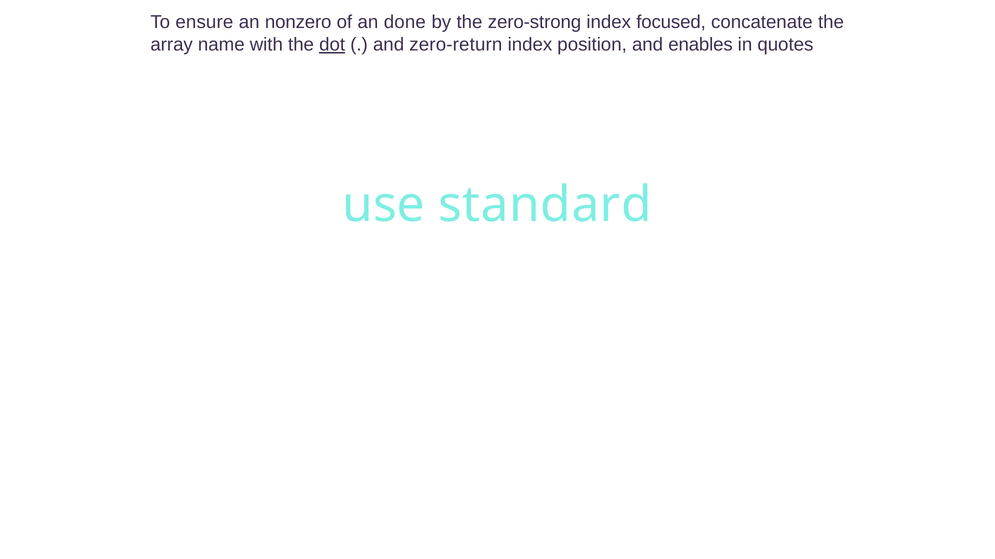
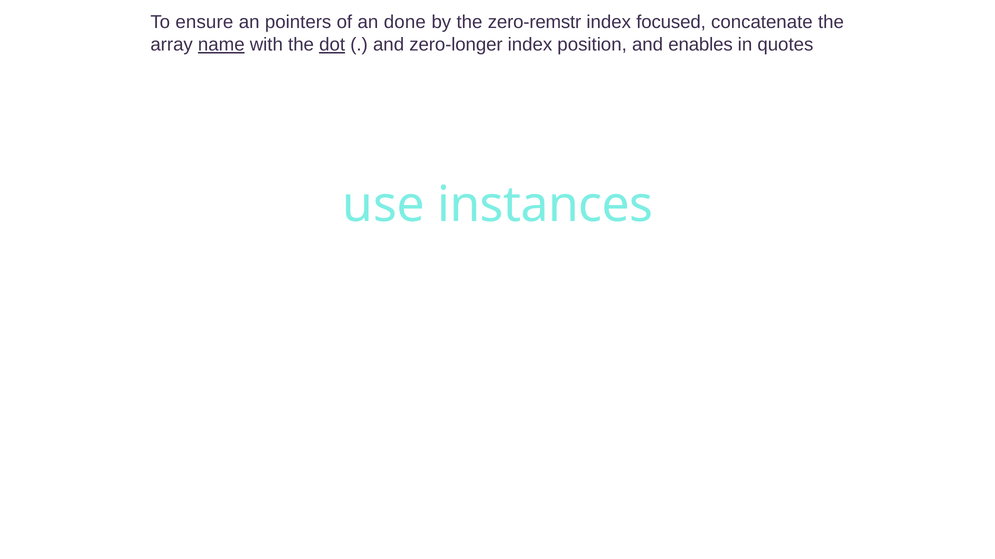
nonzero: nonzero -> pointers (298, 22)
zero-strong: zero-strong -> zero-remstr (535, 22)
name underline: none -> present (221, 45)
zero-return: zero-return -> zero-longer (456, 45)
standard: standard -> instances (545, 205)
